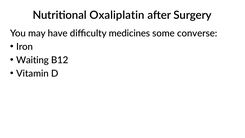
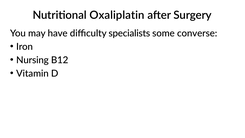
medicines: medicines -> specialists (129, 33)
Waiting: Waiting -> Nursing (32, 60)
